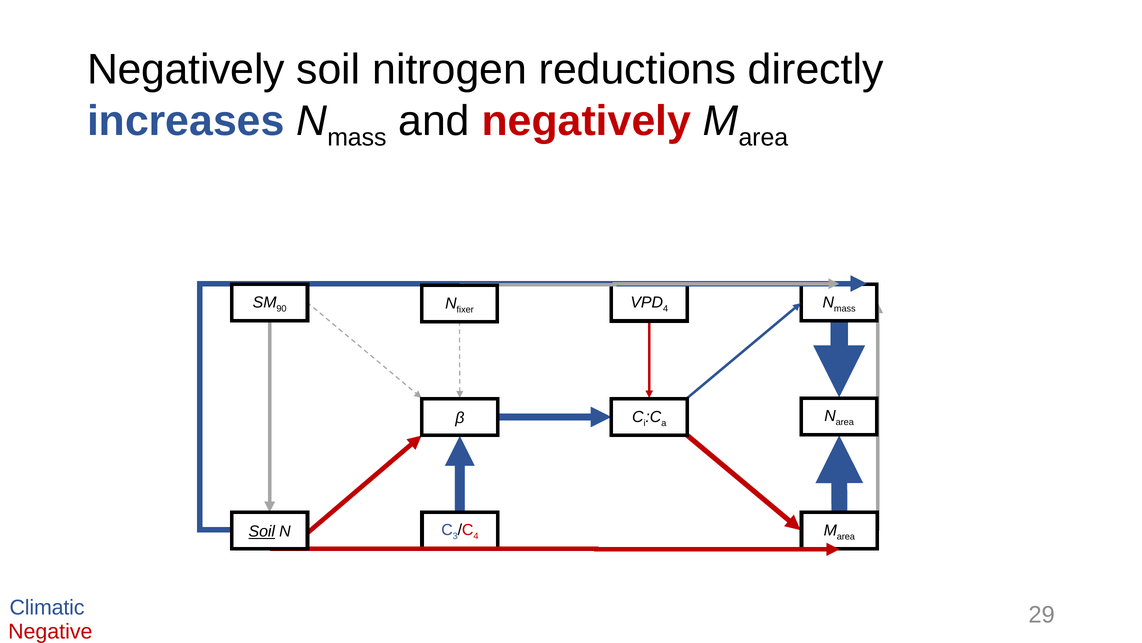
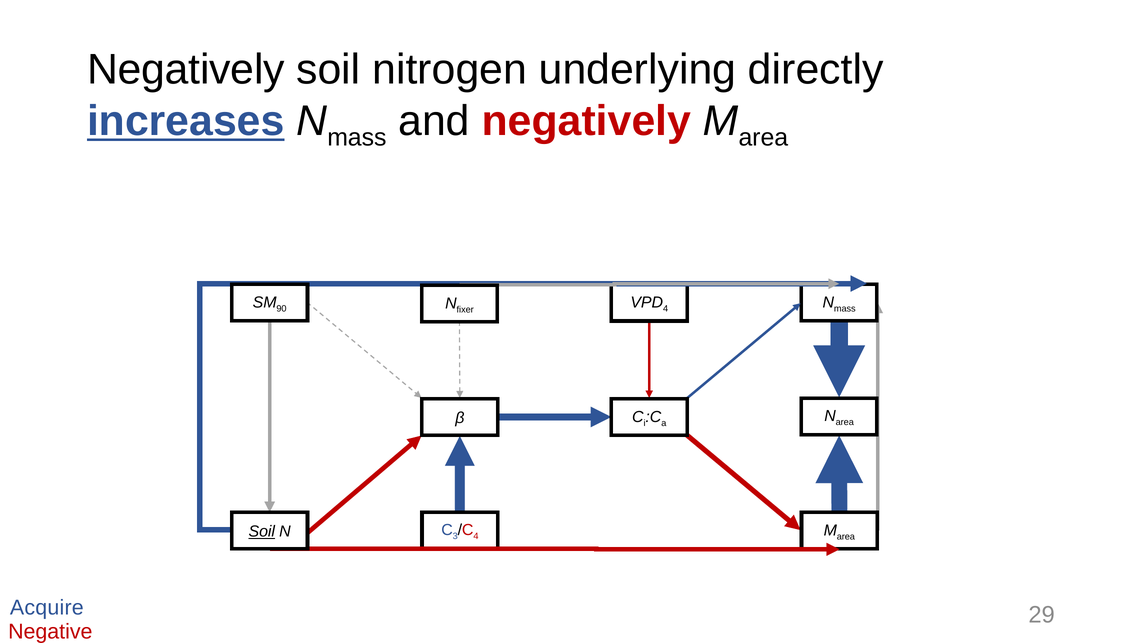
reductions: reductions -> underlying (637, 70)
increases underline: none -> present (186, 121)
Climatic: Climatic -> Acquire (47, 607)
